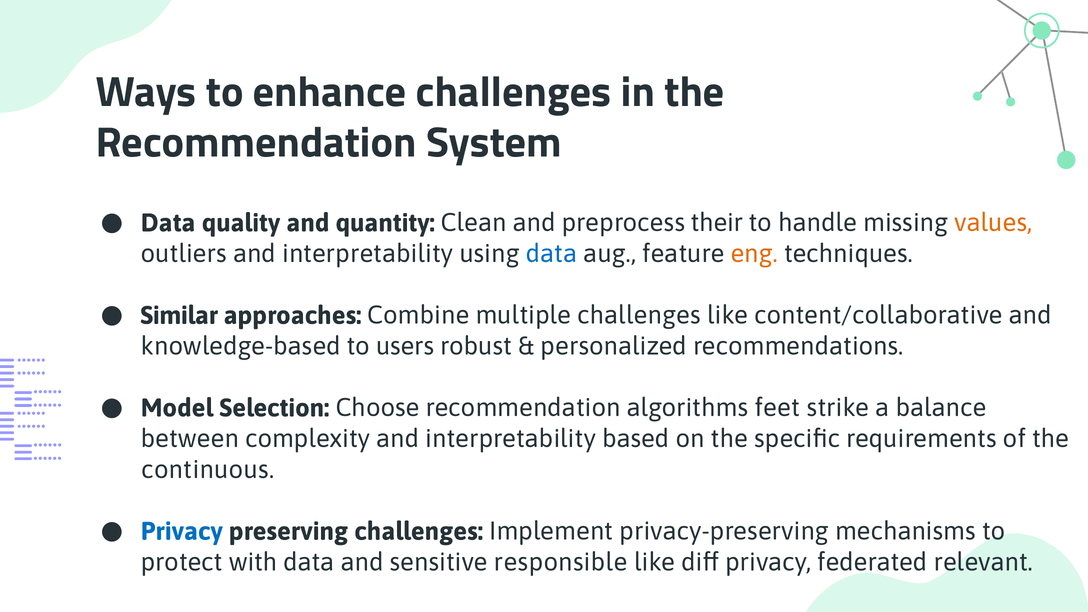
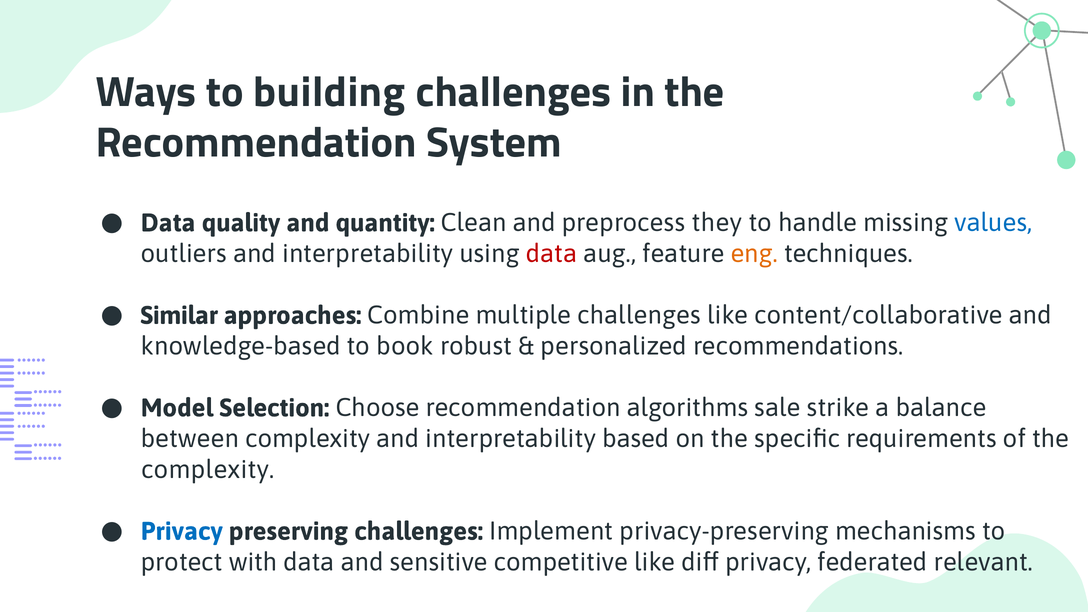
enhance: enhance -> building (329, 92)
their: their -> they (717, 223)
values colour: orange -> blue (993, 223)
data colour: blue -> red (552, 254)
users: users -> book (405, 346)
feet: feet -> sale (778, 408)
continuous: continuous -> complexity (208, 470)
responsible: responsible -> competitive (561, 562)
